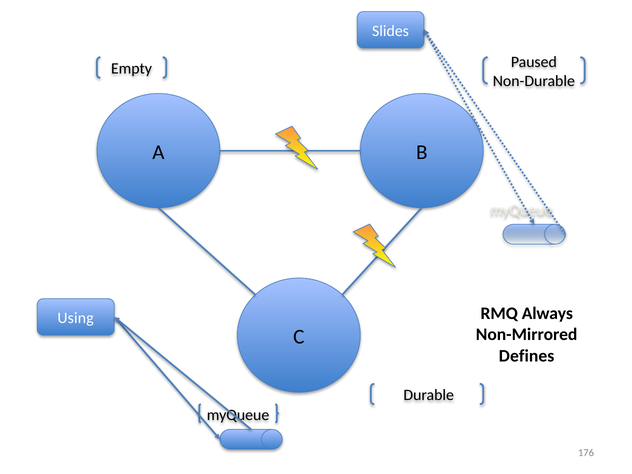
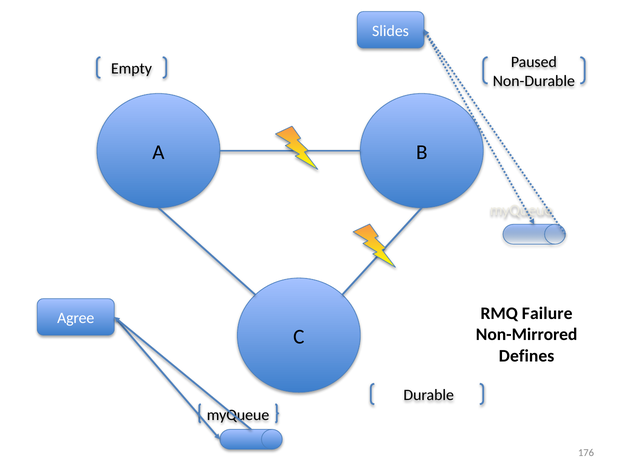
Always: Always -> Failure (547, 314)
Using: Using -> Agree (76, 318)
